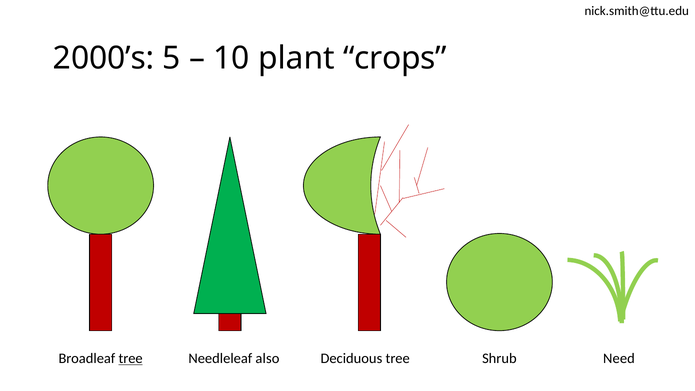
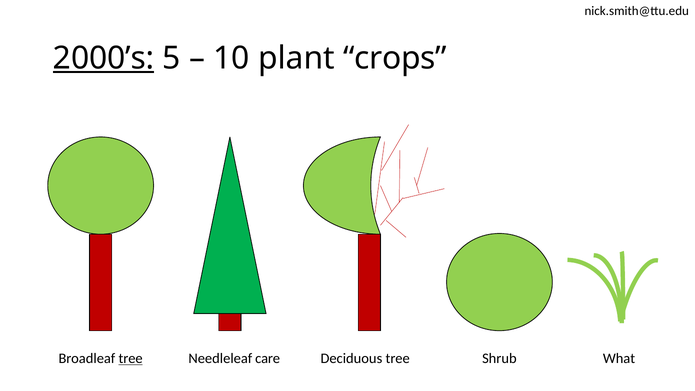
2000’s underline: none -> present (104, 58)
also: also -> care (268, 358)
Need: Need -> What (619, 358)
